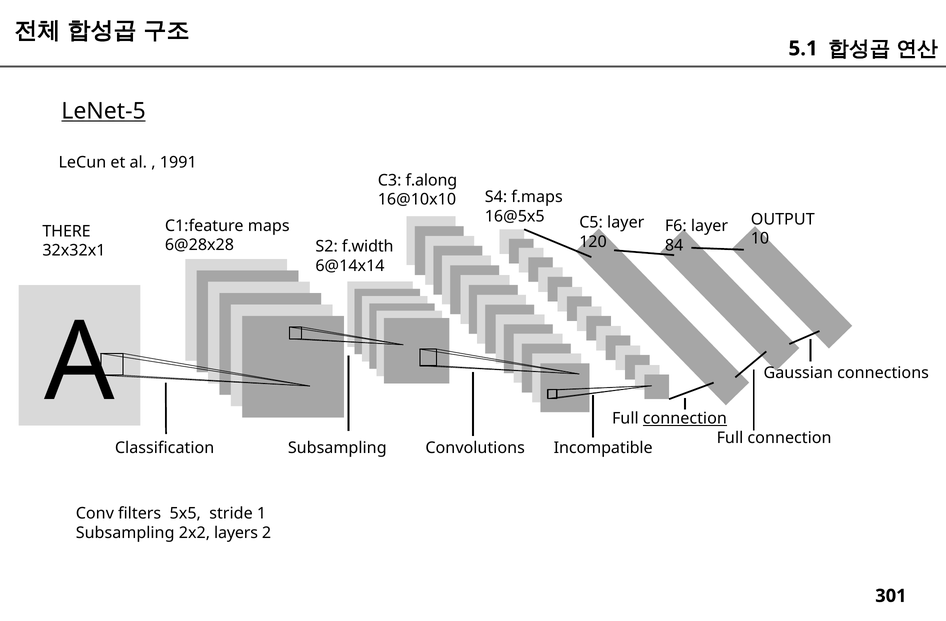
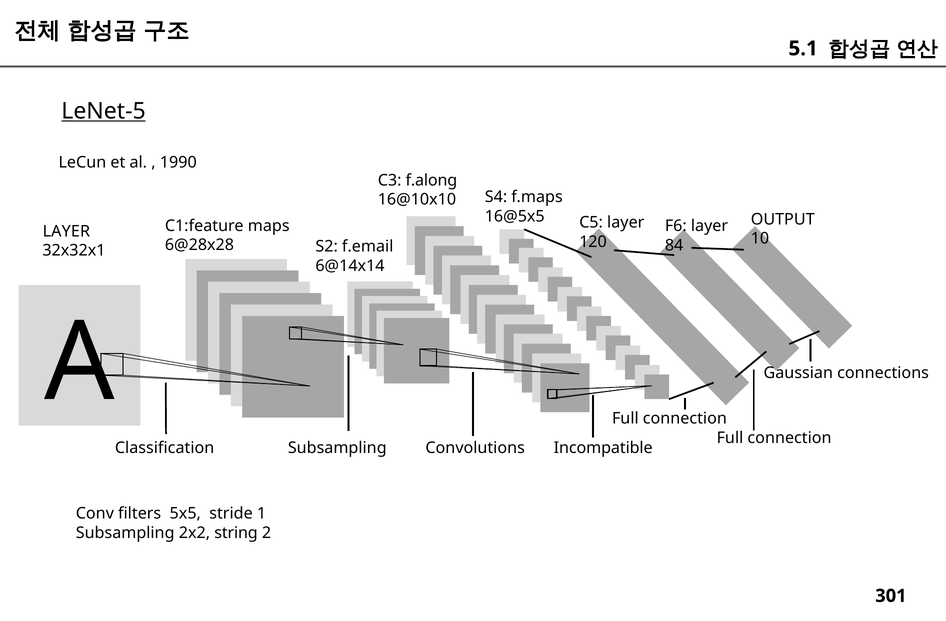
1991: 1991 -> 1990 (178, 162)
THERE: THERE -> LAYER (66, 231)
f.width: f.width -> f.email (368, 247)
connection underline: present -> none (685, 419)
layers: layers -> string (236, 533)
